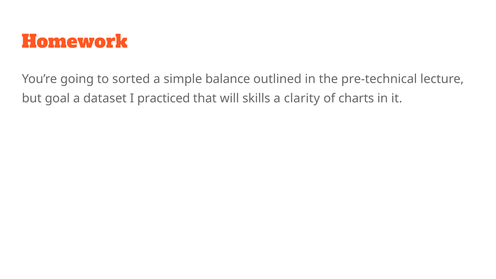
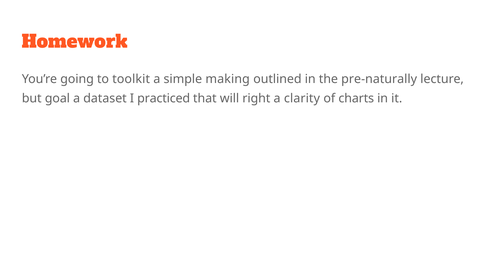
sorted: sorted -> toolkit (131, 79)
balance: balance -> making (228, 79)
pre-technical: pre-technical -> pre-naturally (379, 79)
skills: skills -> right (256, 99)
